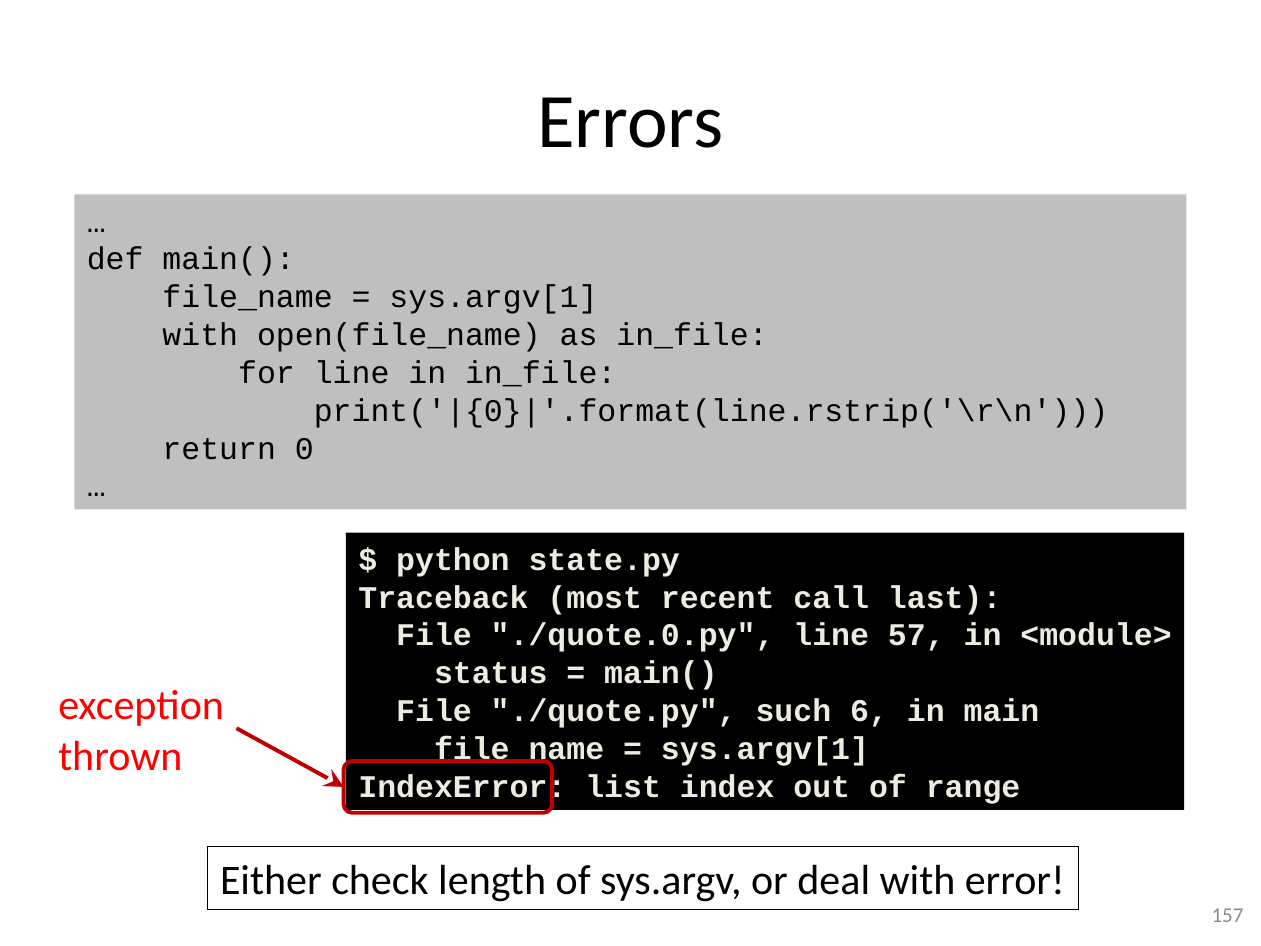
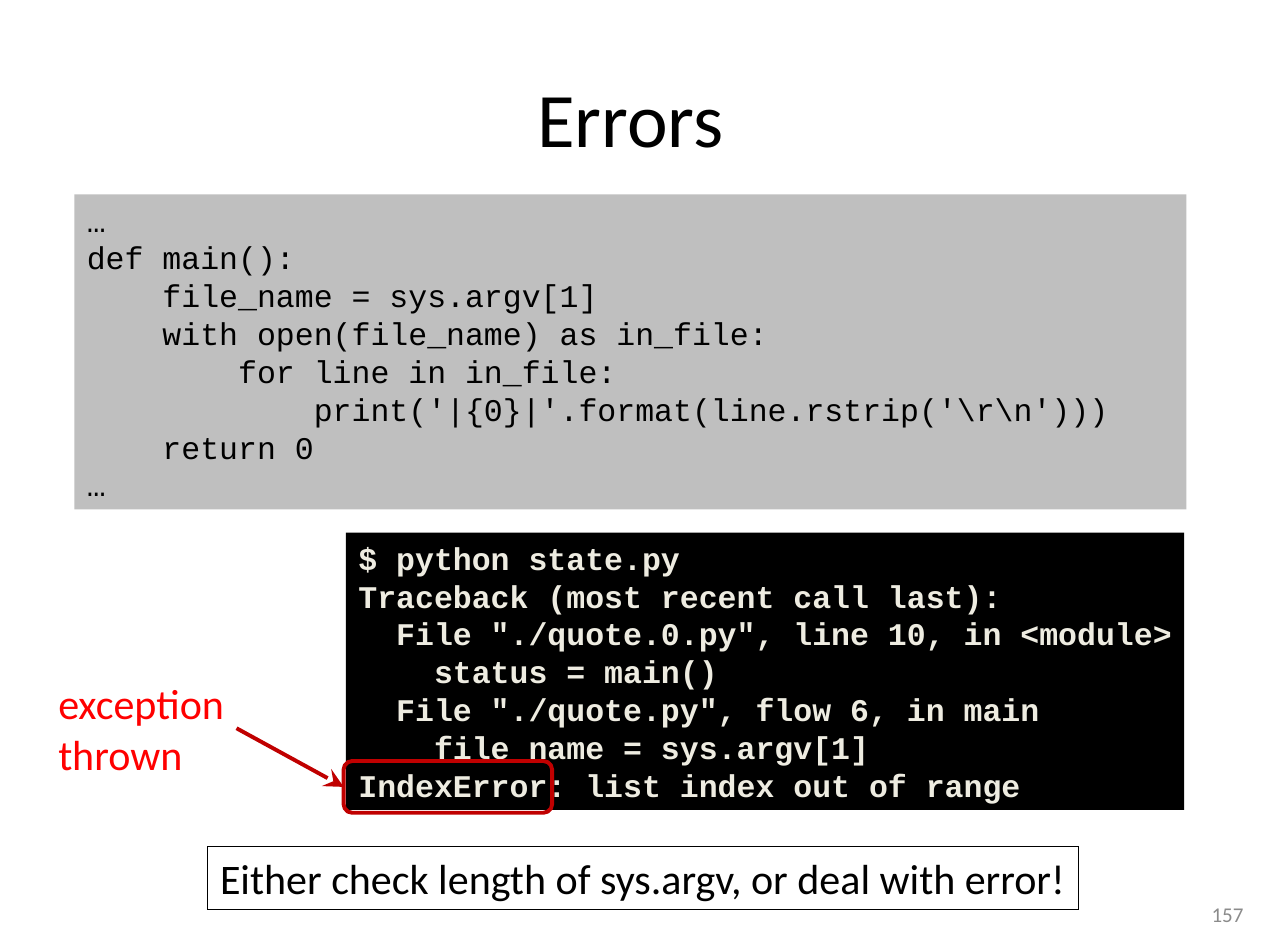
57: 57 -> 10 (916, 635)
such: such -> flow (793, 711)
